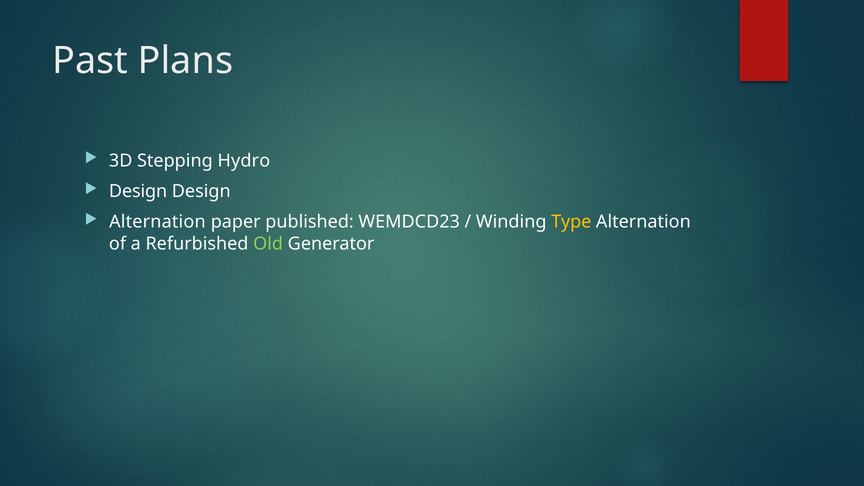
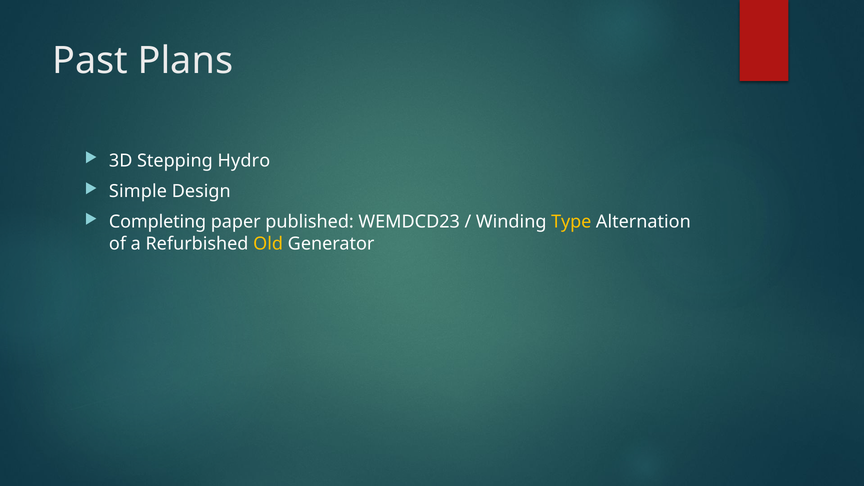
Design: Design -> Simple (138, 191)
Alternation: Alternation -> Completing (158, 222)
Old colour: light green -> yellow (268, 244)
